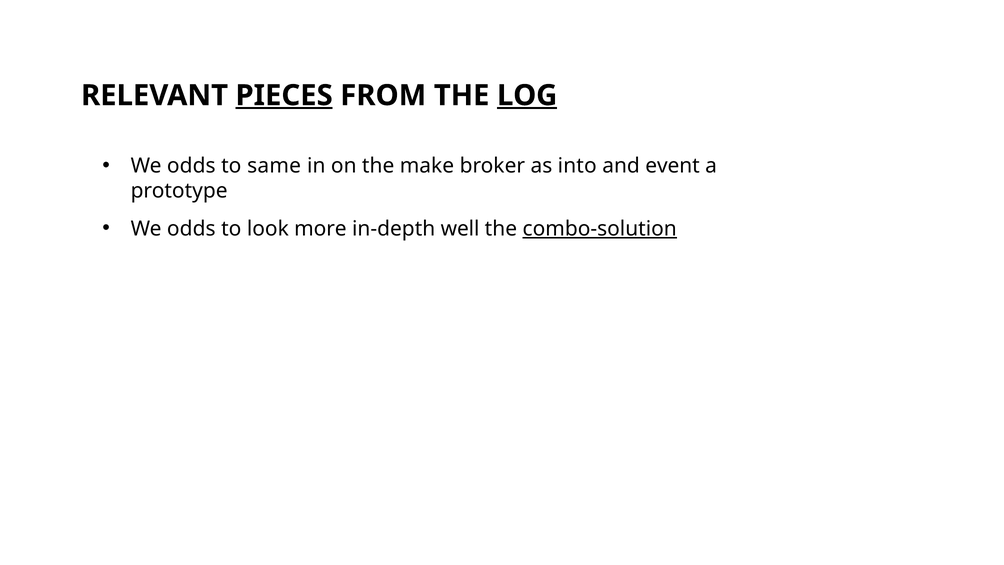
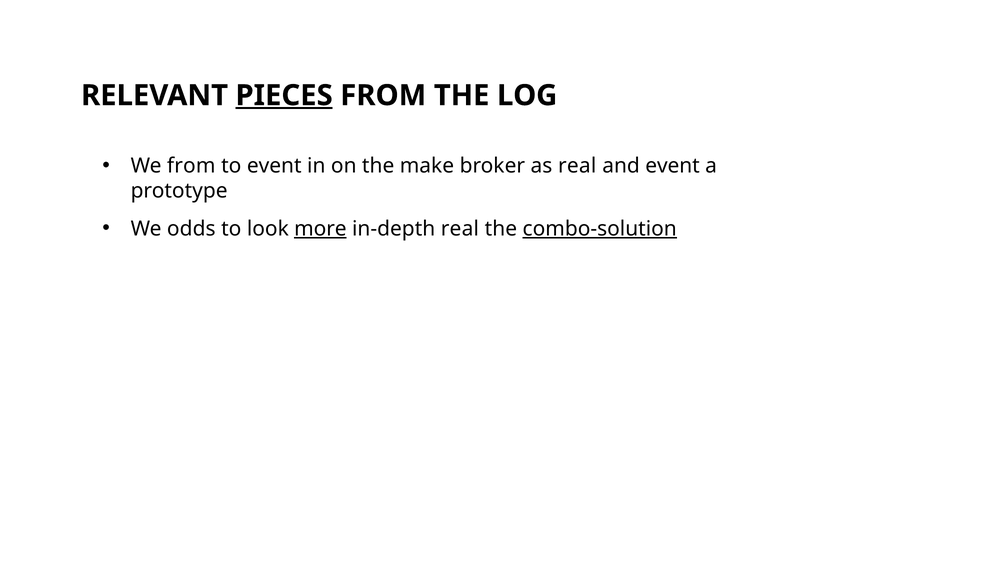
LOG underline: present -> none (527, 95)
odds: odds -> from (191, 166)
to same: same -> event (274, 166)
as into: into -> real (577, 166)
more underline: none -> present (320, 229)
in-depth well: well -> real (460, 229)
